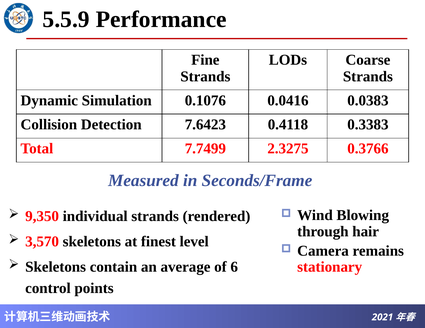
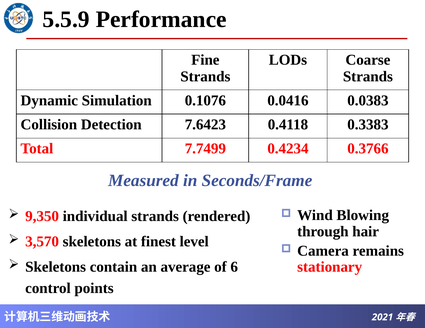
2.3275: 2.3275 -> 0.4234 (288, 149)
